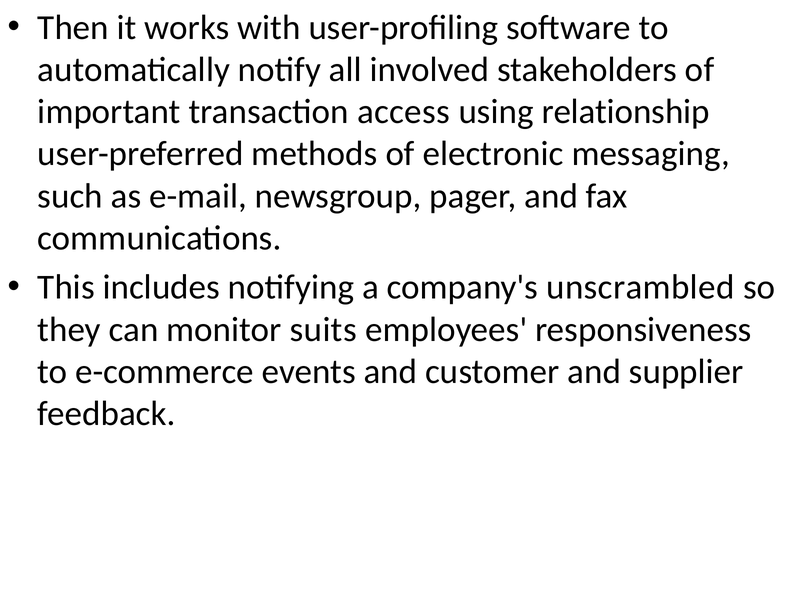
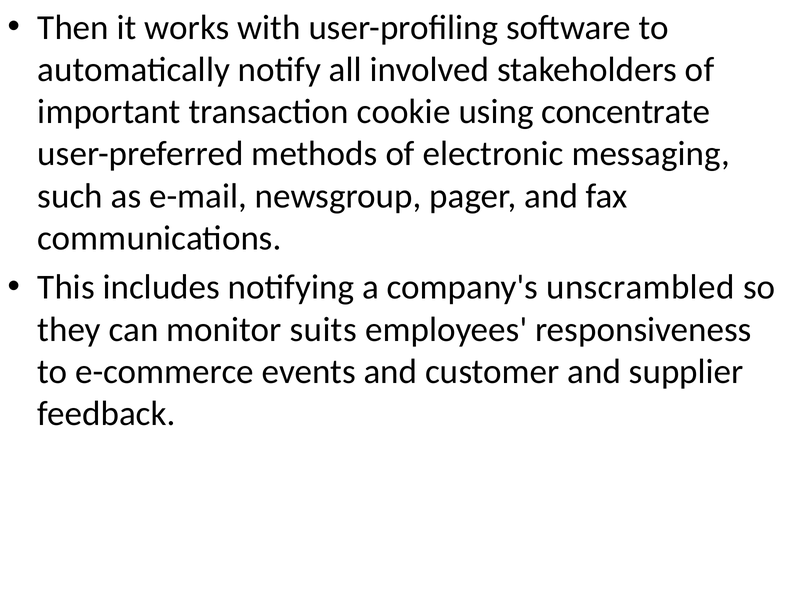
access: access -> cookie (404, 112)
relationship: relationship -> concentrate (626, 112)
